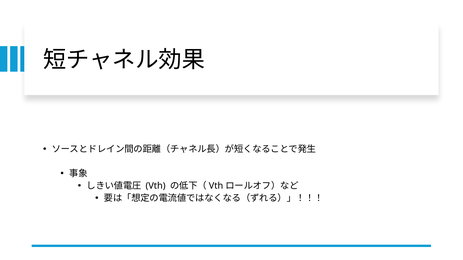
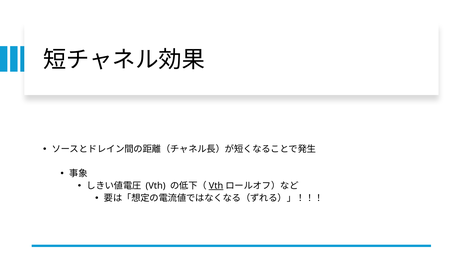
Vth underline: none -> present (216, 186)
